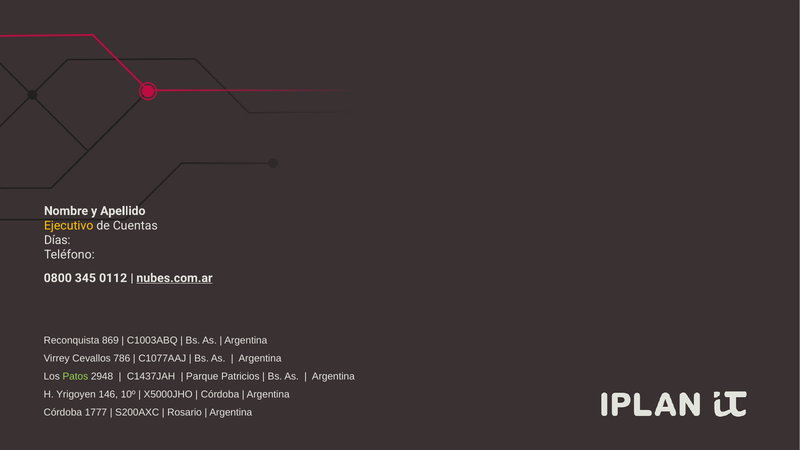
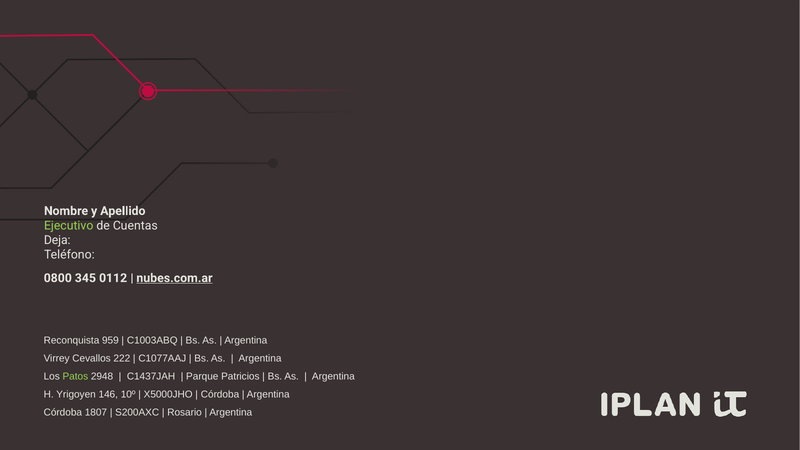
Ejecutivo colour: yellow -> light green (69, 226)
Días: Días -> Deja (57, 240)
869: 869 -> 959 (110, 340)
786: 786 -> 222 (122, 358)
1777: 1777 -> 1807 (96, 413)
